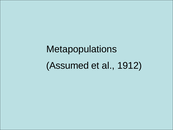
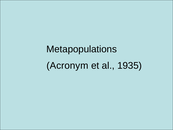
Assumed: Assumed -> Acronym (67, 65)
1912: 1912 -> 1935 (130, 65)
